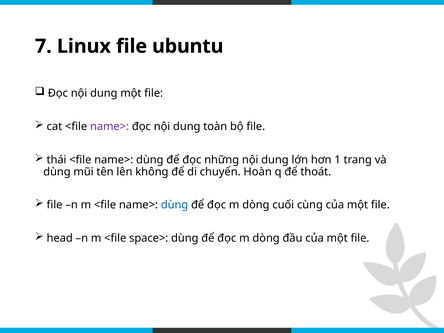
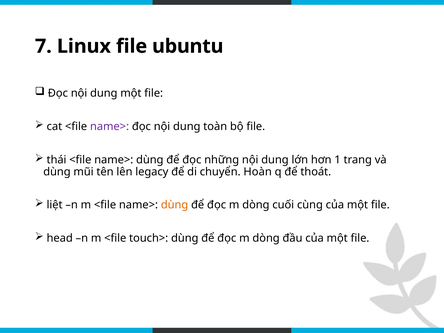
không: không -> legacy (152, 172)
file: file -> liệt (55, 205)
dùng colour: blue -> orange (175, 205)
space>: space> -> touch> (149, 238)
